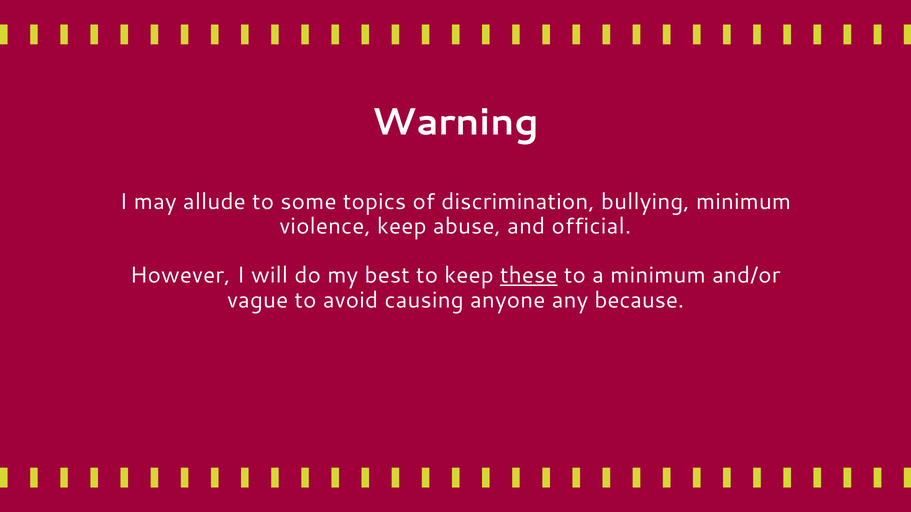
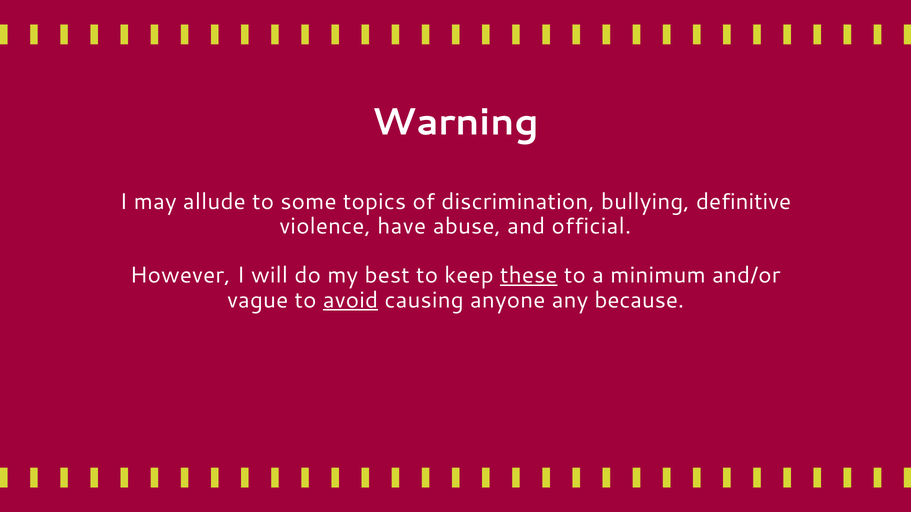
bullying minimum: minimum -> definitive (744, 202)
violence keep: keep -> have (402, 227)
avoid underline: none -> present (350, 300)
